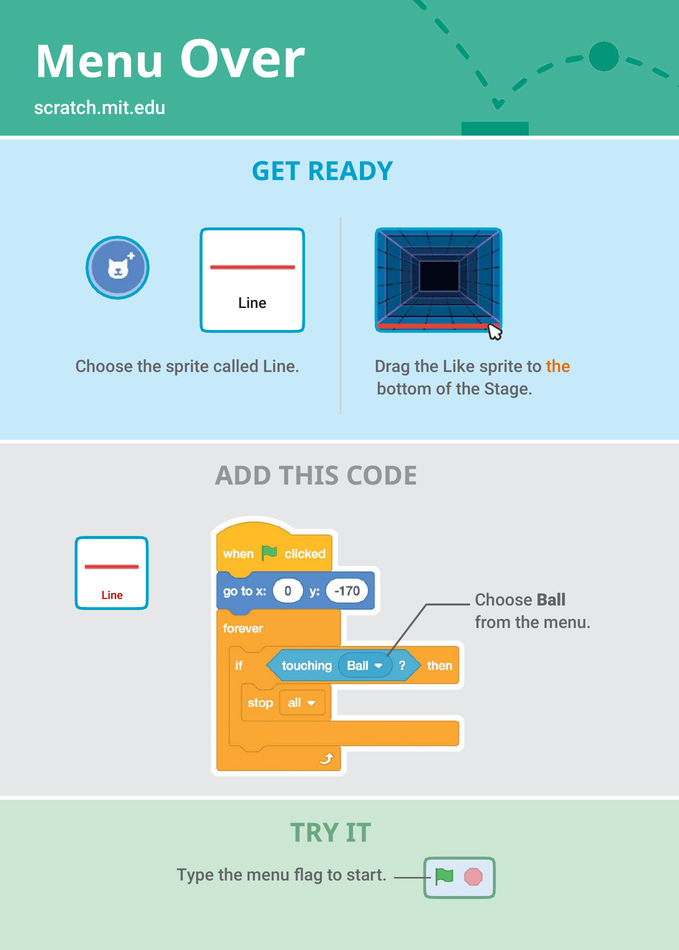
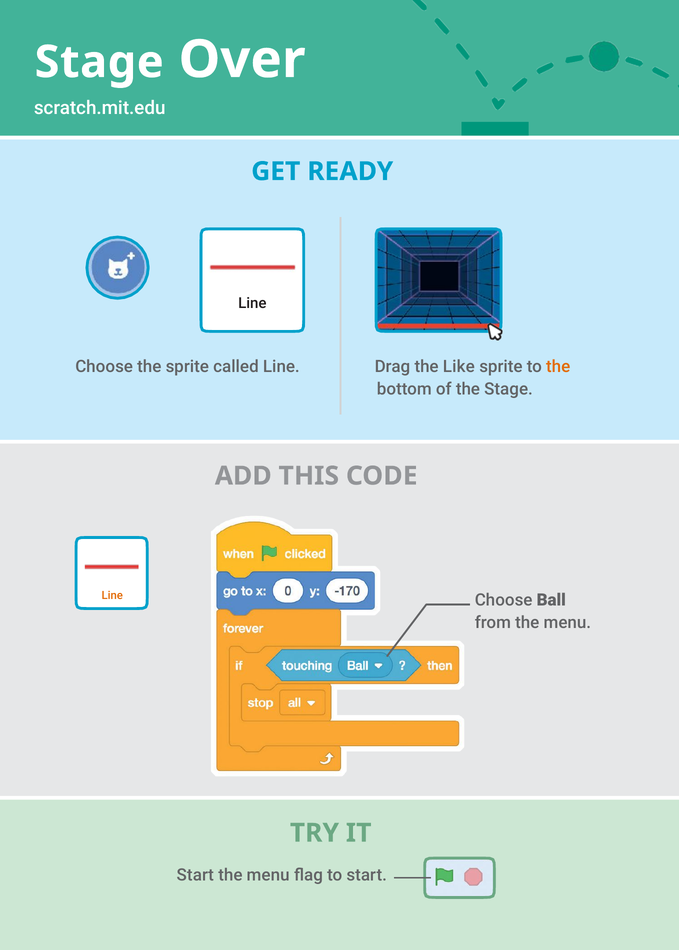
Menu: Menu -> Stage (99, 62)
Line colour: red -> orange (112, 596)
Type: Type -> Start (195, 876)
